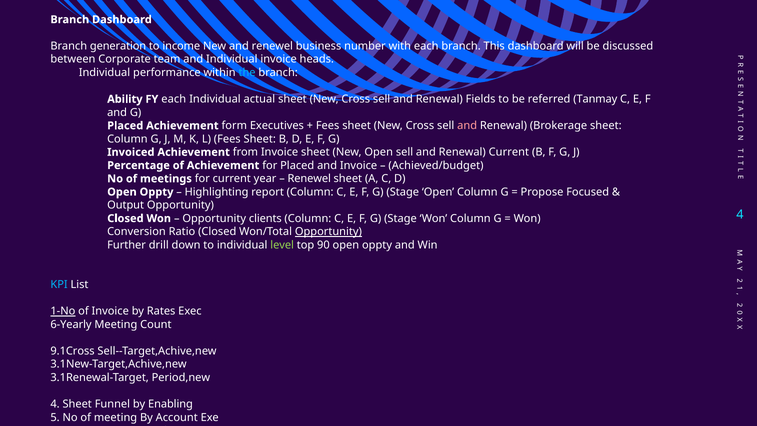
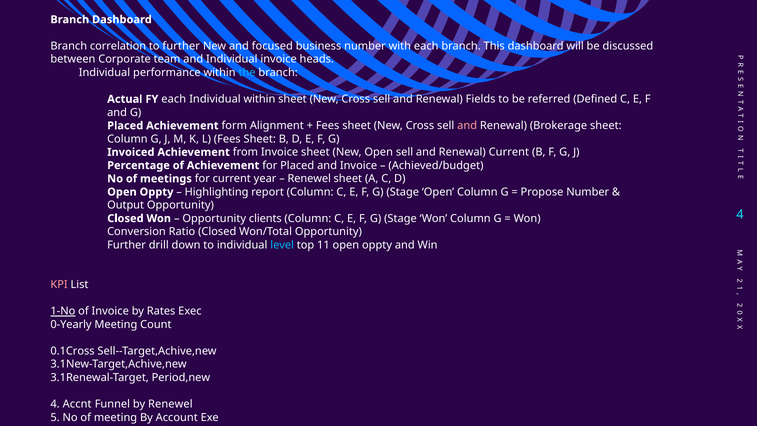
generation: generation -> correlation (118, 46)
to income: income -> further (181, 46)
and renewel: renewel -> focused (272, 46)
Ability: Ability -> Actual (125, 99)
Individual actual: actual -> within (259, 99)
Tanmay: Tanmay -> Defined (595, 99)
Executives: Executives -> Alignment (277, 126)
Propose Focused: Focused -> Number (588, 192)
Opportunity underline: present -> none (328, 232)
level colour: light green -> light blue (282, 245)
90: 90 -> 11 (323, 245)
KPI colour: light blue -> pink (59, 285)
6-Yearly: 6-Yearly -> 0-Yearly (71, 324)
9.1Cross: 9.1Cross -> 0.1Cross (73, 351)
4 Sheet: Sheet -> Accnt (77, 404)
by Enabling: Enabling -> Renewel (170, 404)
